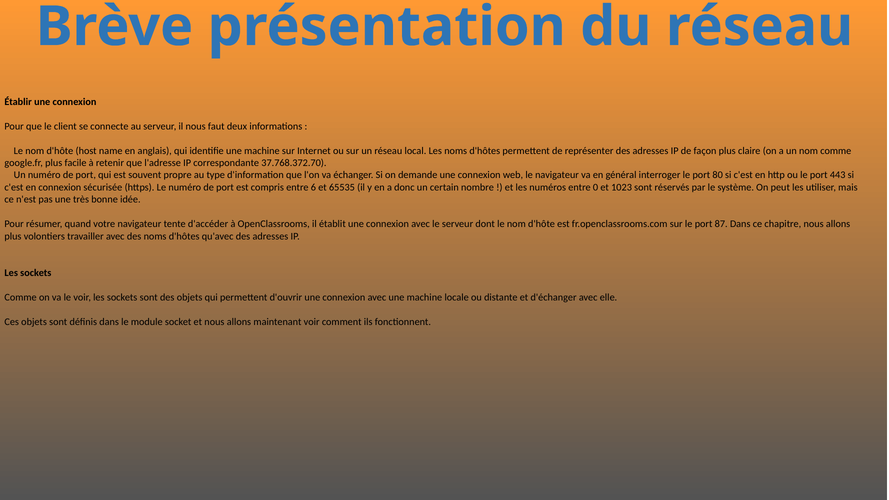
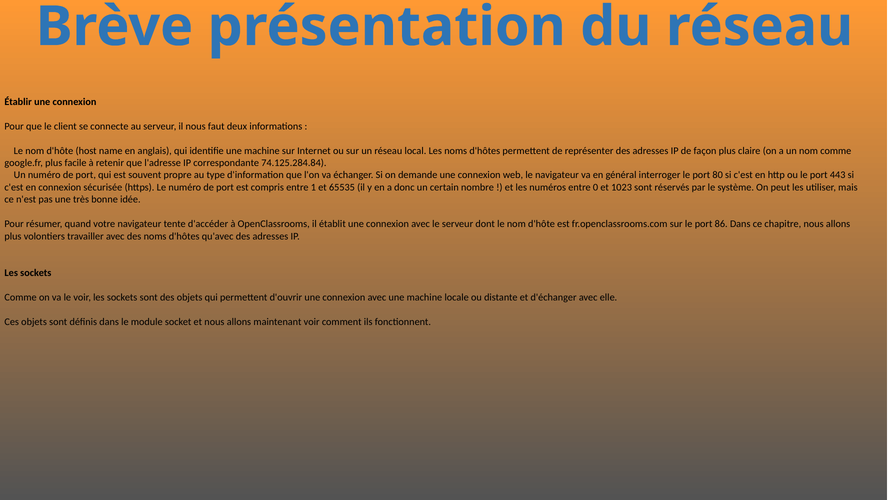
37.768.372.70: 37.768.372.70 -> 74.125.284.84 (294, 163)
6: 6 -> 1 (313, 187)
87: 87 -> 86 (721, 224)
